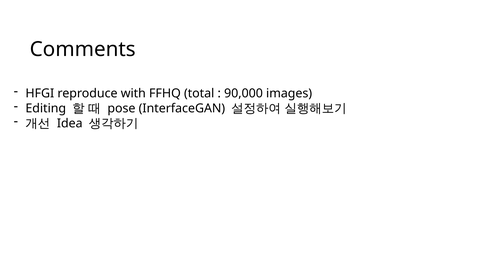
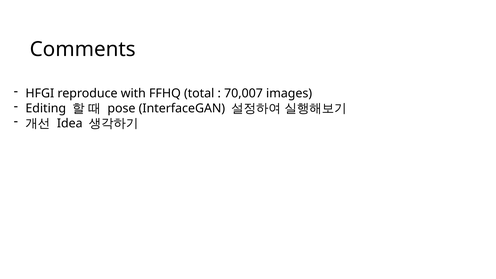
90,000: 90,000 -> 70,007 (244, 94)
